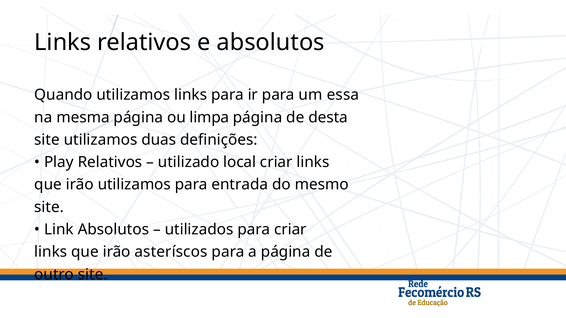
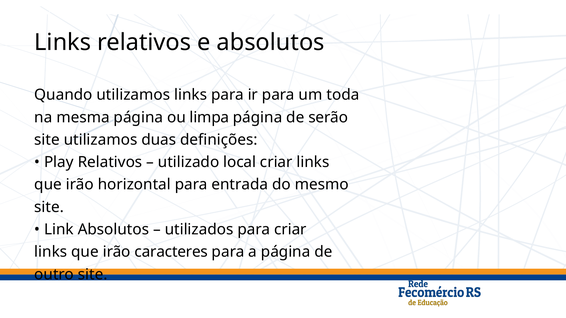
essa: essa -> toda (343, 95)
desta: desta -> serão (328, 117)
irão utilizamos: utilizamos -> horizontal (134, 185)
asteríscos: asteríscos -> caracteres (171, 252)
